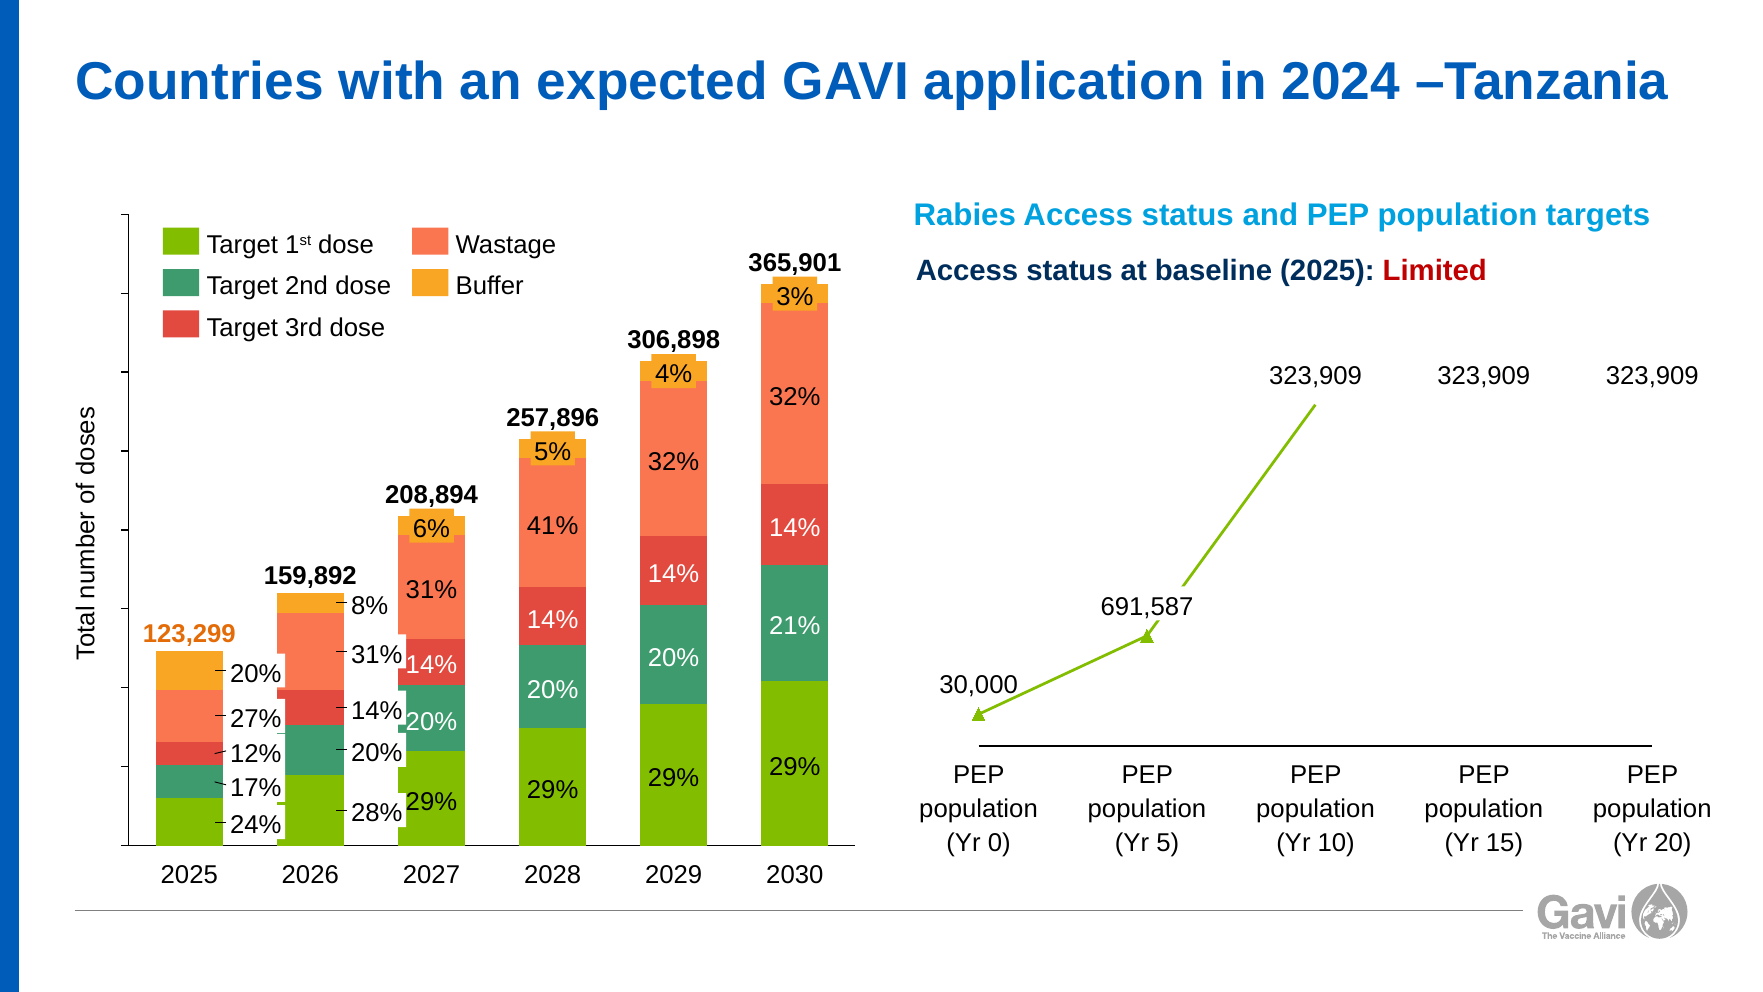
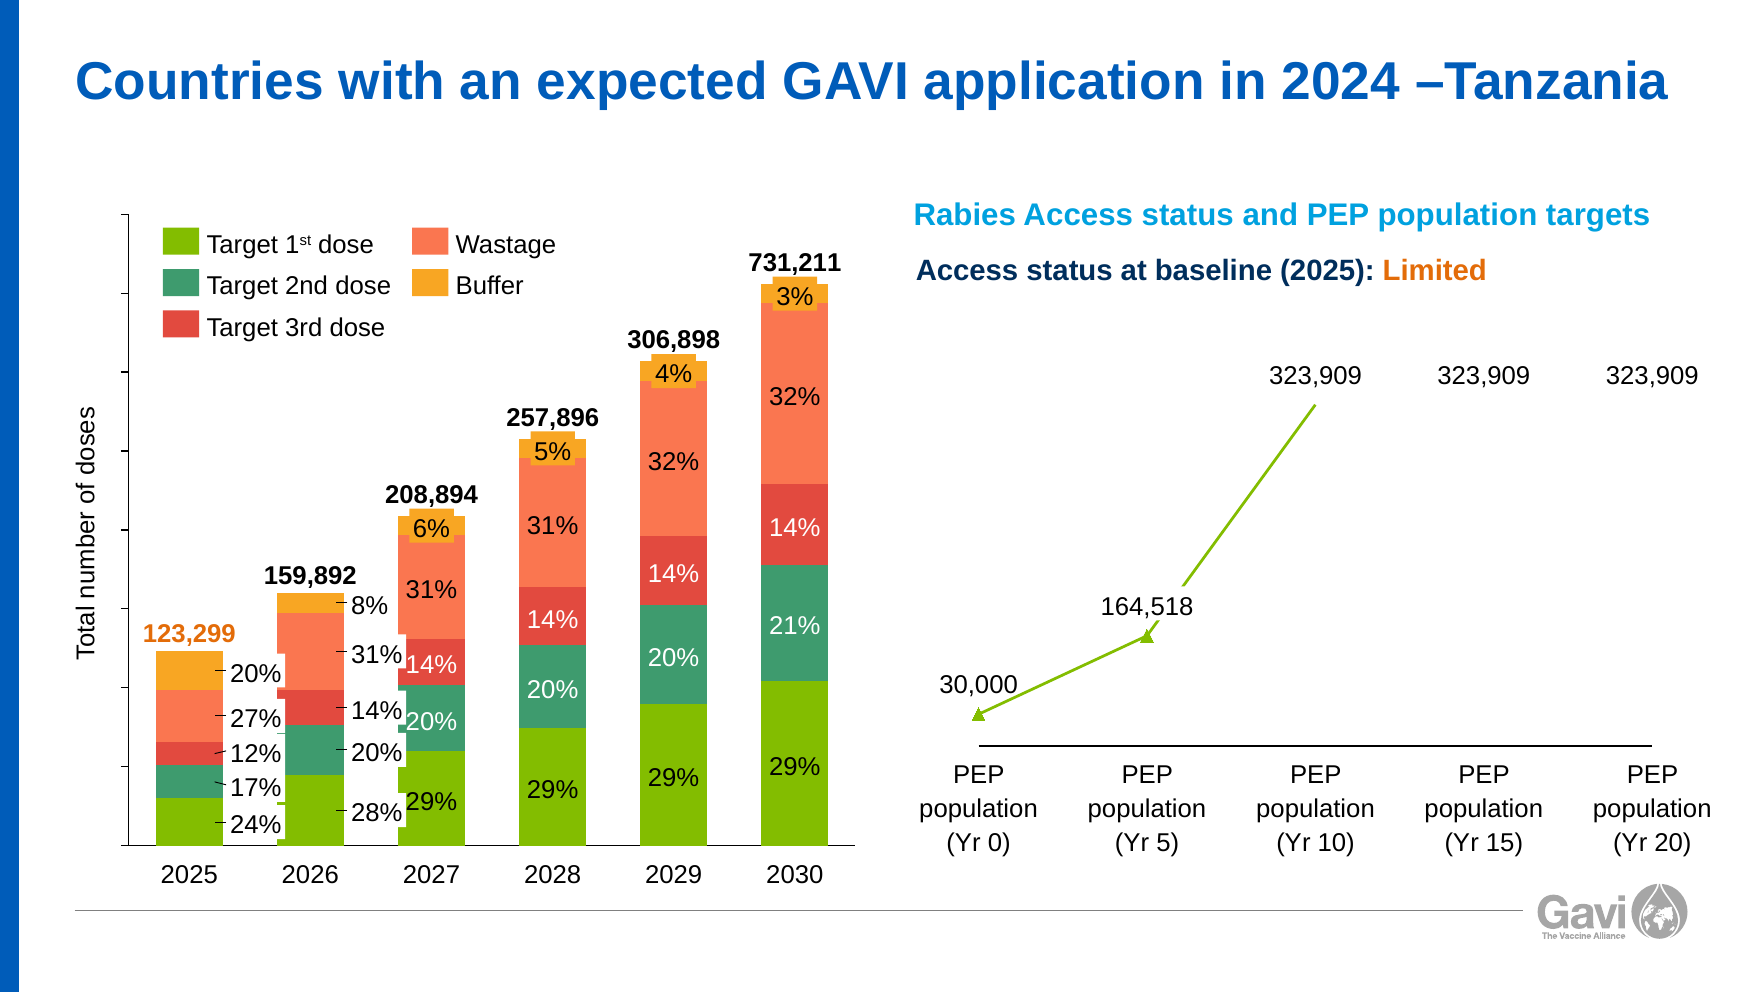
365,901: 365,901 -> 731,211 (795, 263)
Limited colour: red -> orange (1435, 270)
41%: 41% -> 31% (553, 526)
691,587: 691,587 -> 164,518 (1147, 607)
